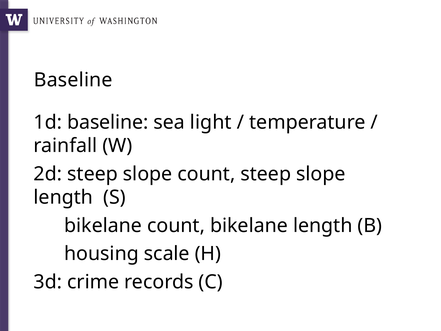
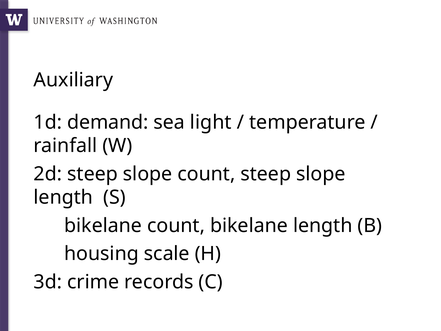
Baseline: Baseline -> Auxiliary (73, 80)
1d baseline: baseline -> demand (108, 122)
